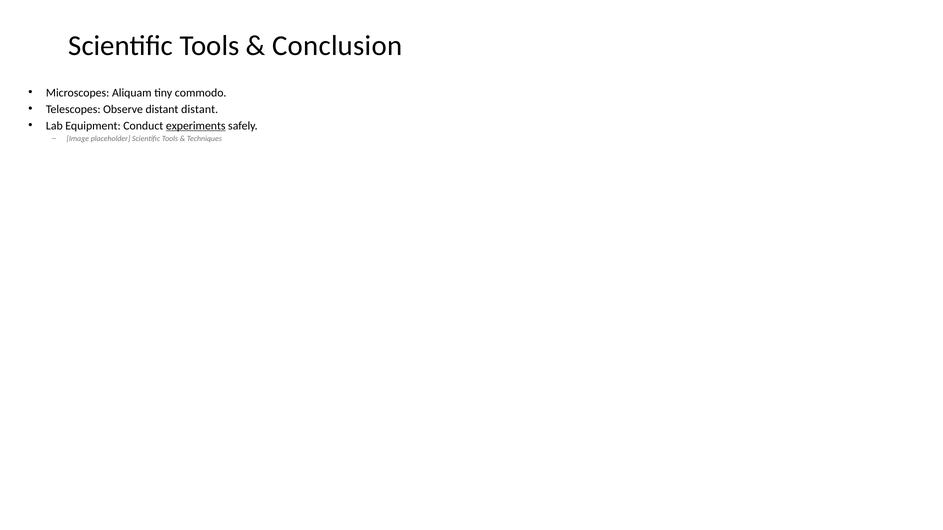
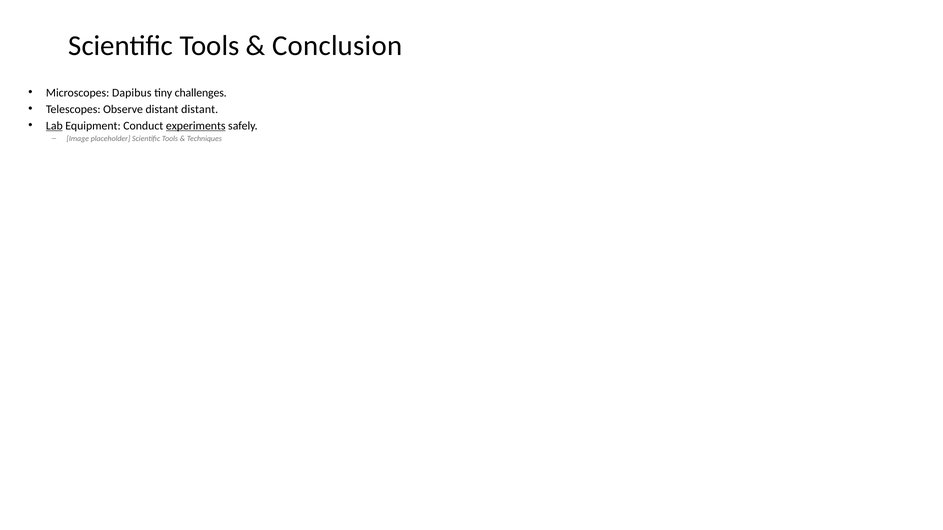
Aliquam: Aliquam -> Dapibus (132, 93)
commodo: commodo -> challenges (201, 93)
Lab underline: none -> present (54, 126)
